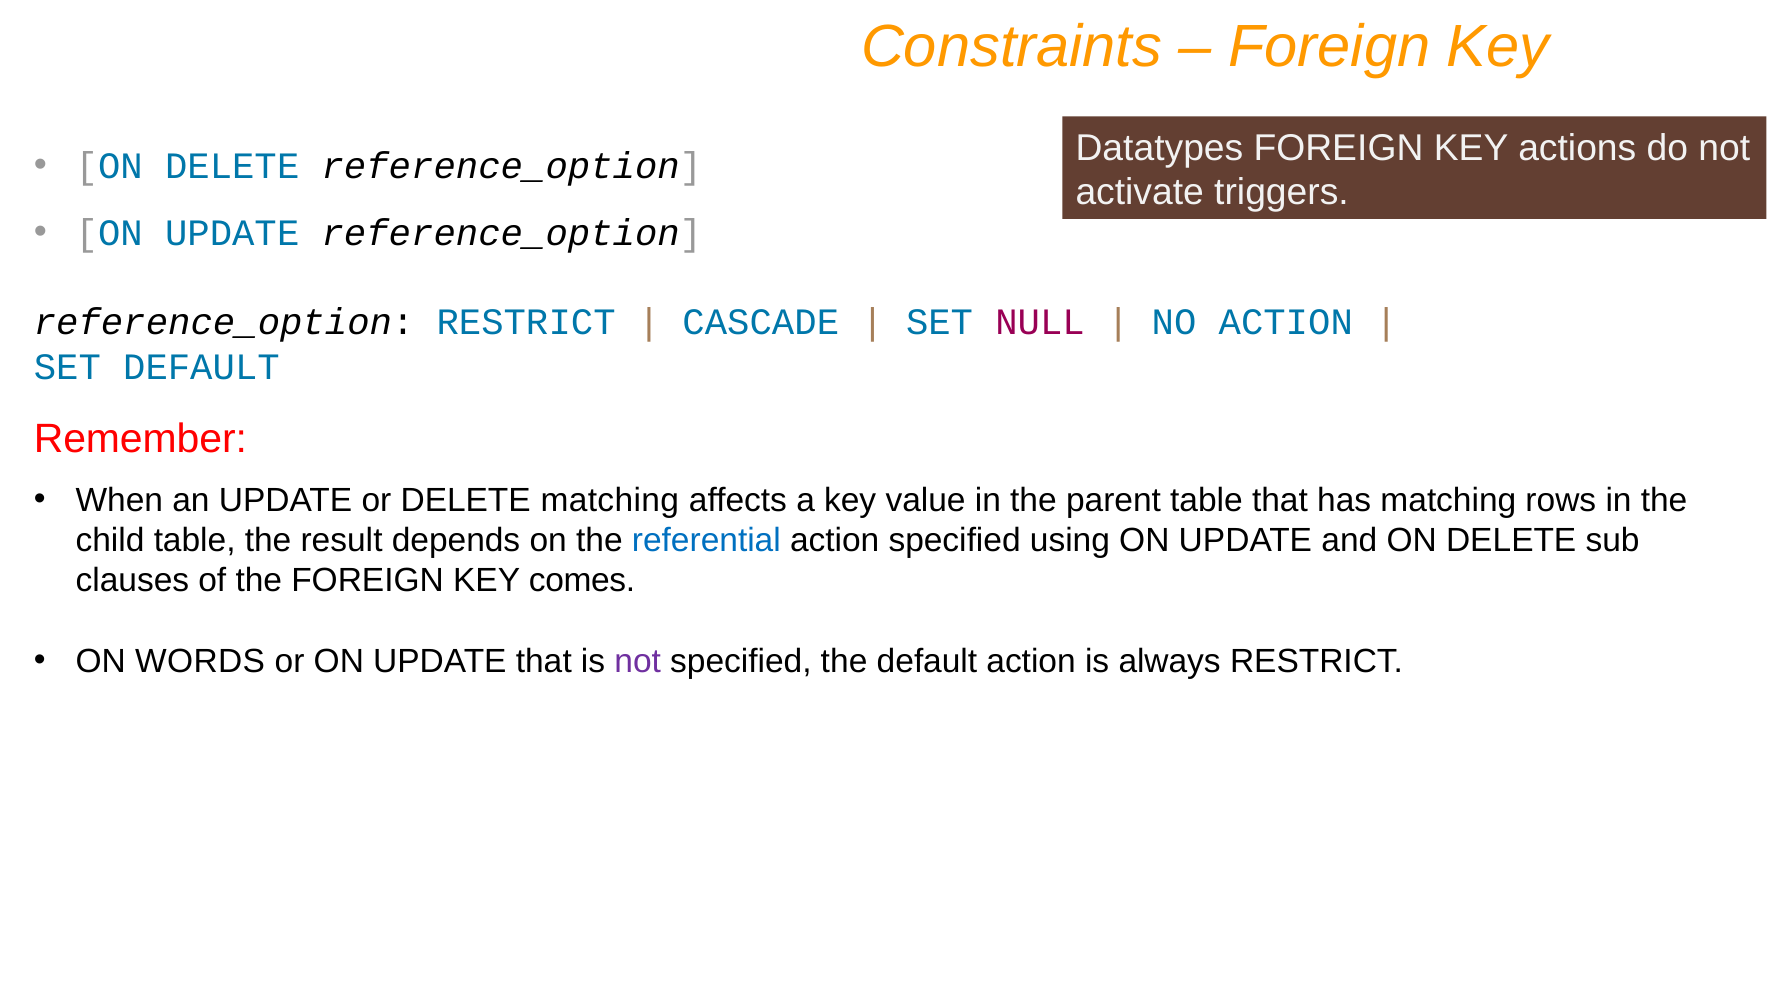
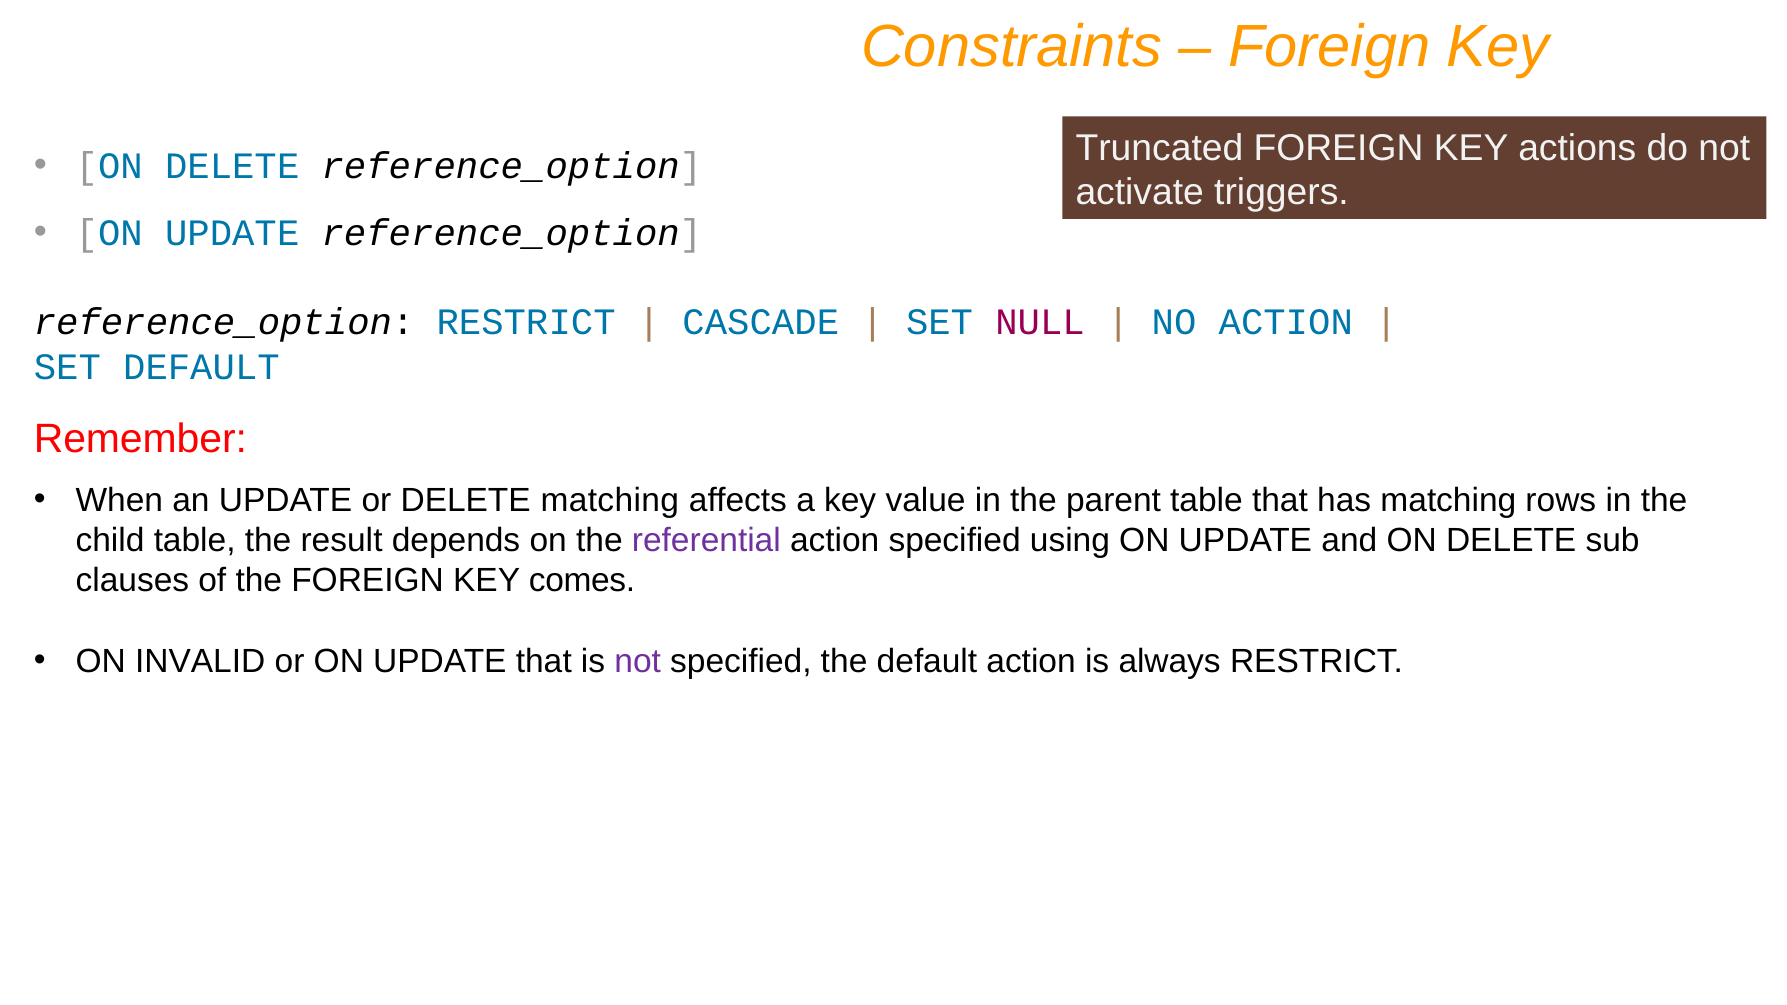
Datatypes: Datatypes -> Truncated (1159, 148)
referential colour: blue -> purple (706, 541)
WORDS: WORDS -> INVALID (200, 661)
